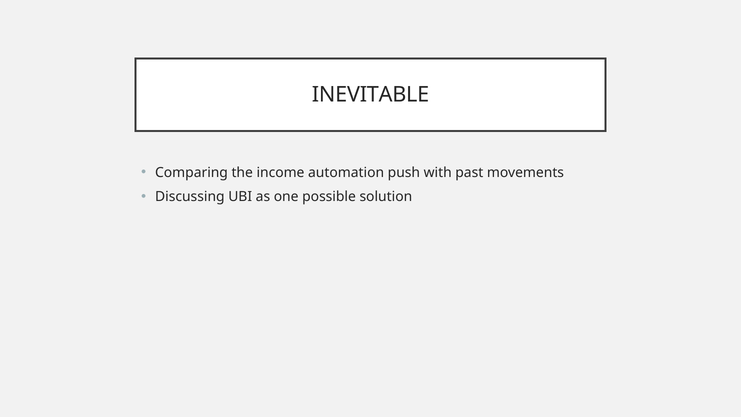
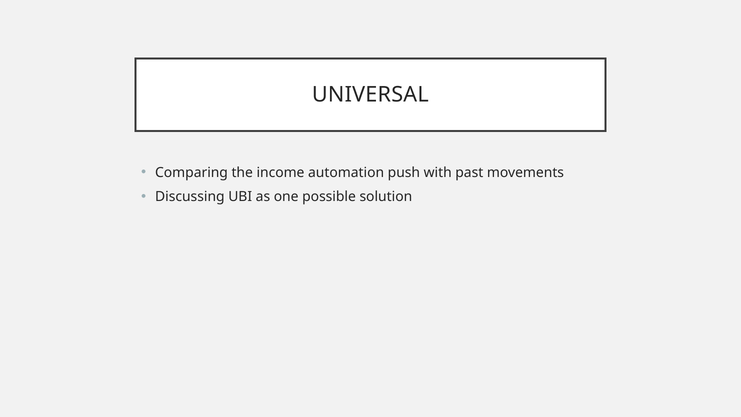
INEVITABLE: INEVITABLE -> UNIVERSAL (370, 95)
